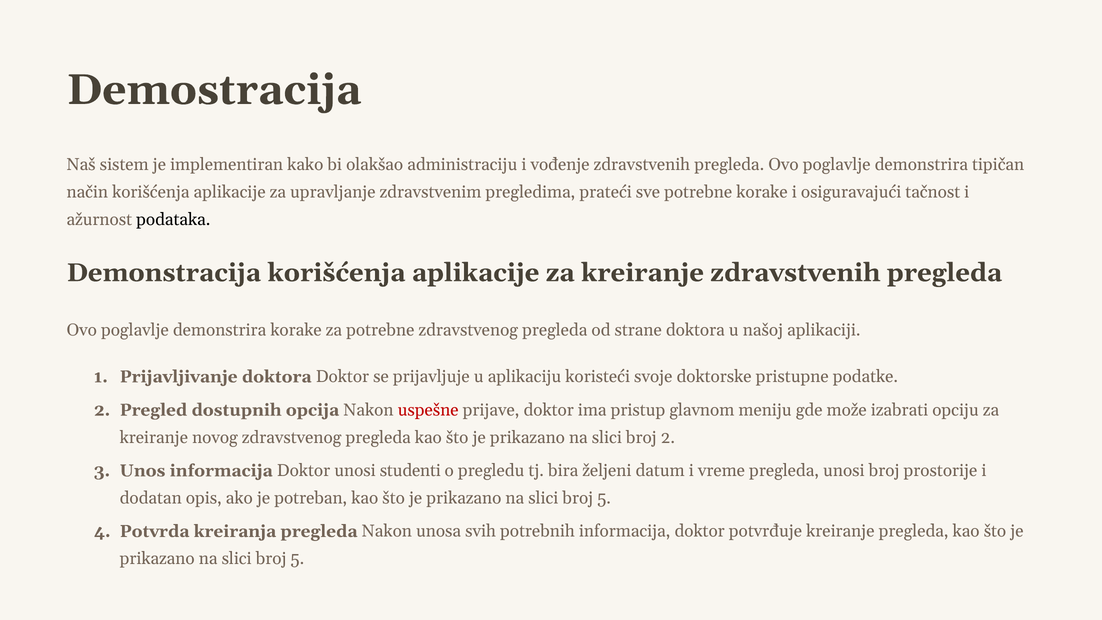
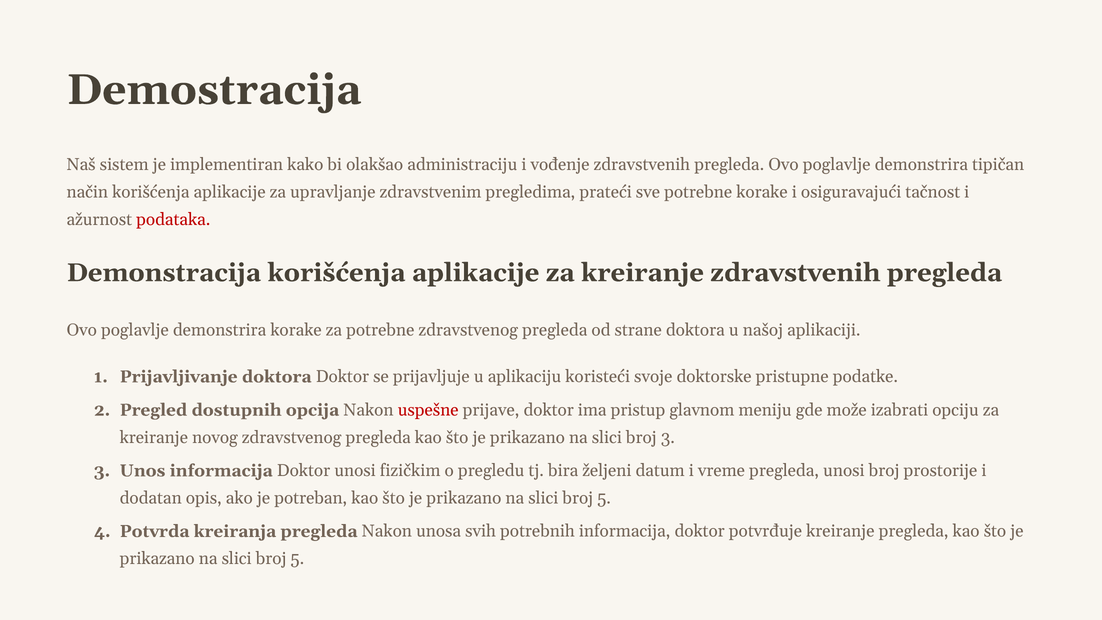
podataka colour: black -> red (173, 219)
broj 2: 2 -> 3 (668, 437)
studenti: studenti -> fizičkim (410, 471)
